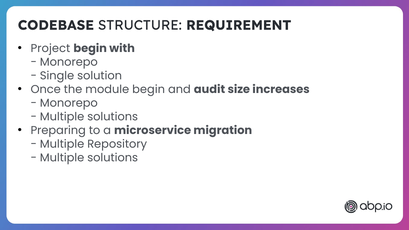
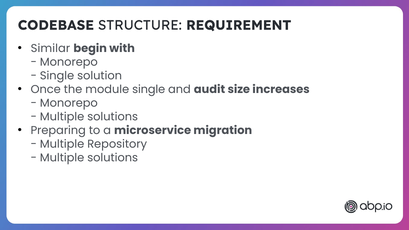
Project: Project -> Similar (50, 49)
module begin: begin -> single (149, 89)
